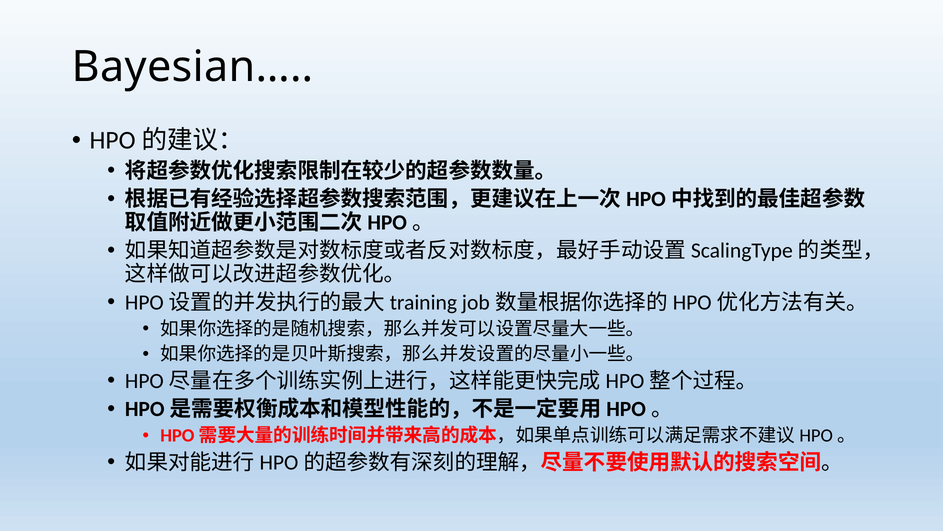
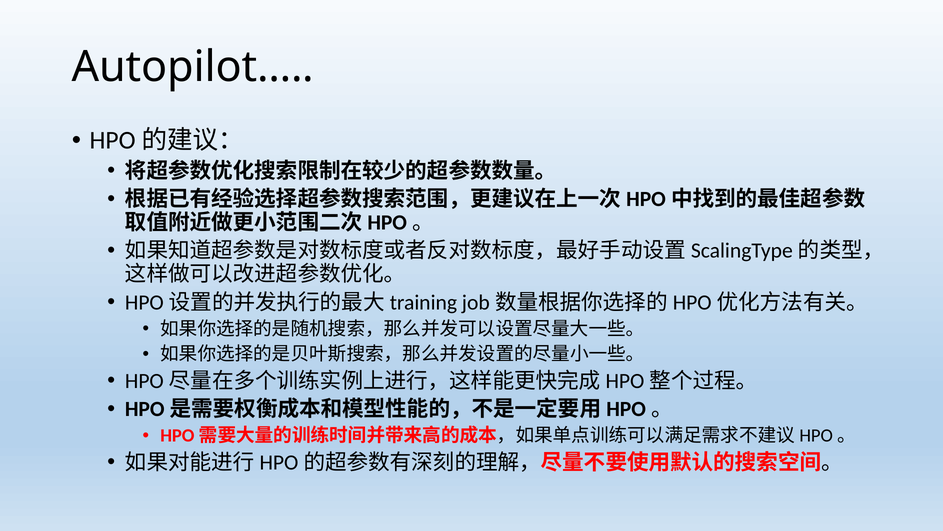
Bayesian…: Bayesian… -> Autopilot… (193, 67)
